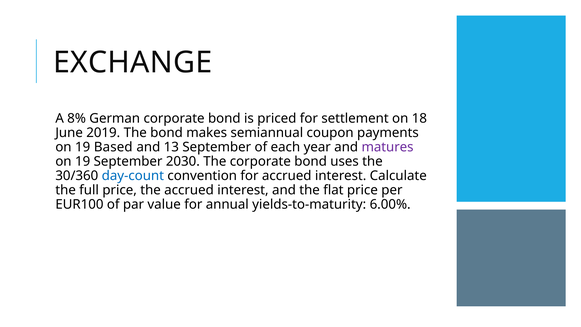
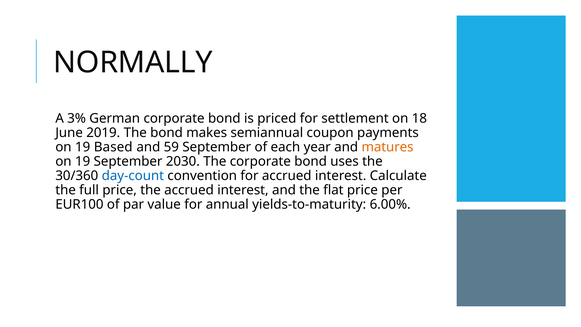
EXCHANGE: EXCHANGE -> NORMALLY (133, 62)
8%: 8% -> 3% (77, 118)
13: 13 -> 59 (171, 147)
matures colour: purple -> orange (388, 147)
